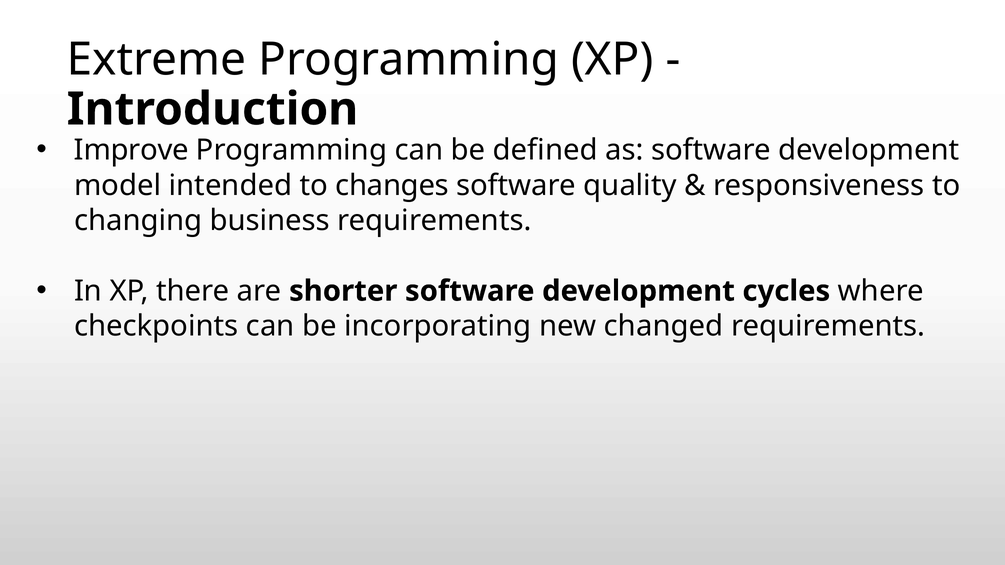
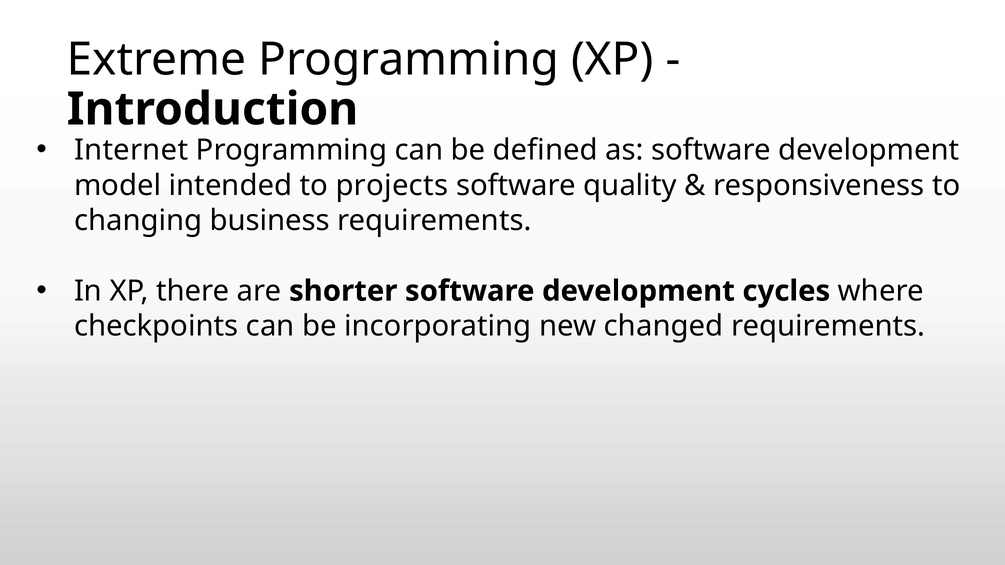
Improve: Improve -> Internet (131, 150)
changes: changes -> projects (392, 186)
